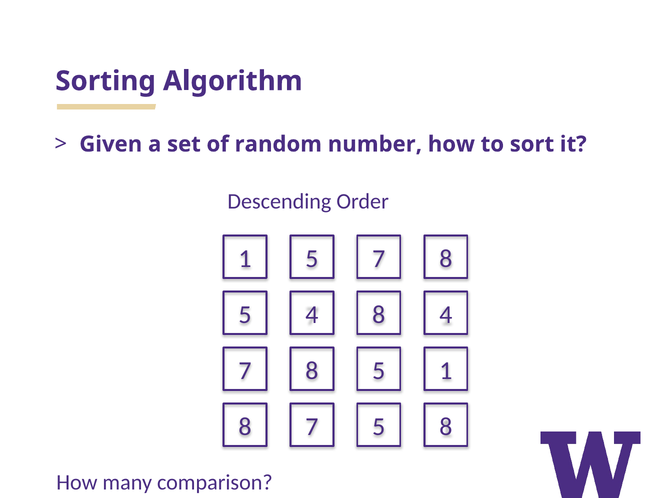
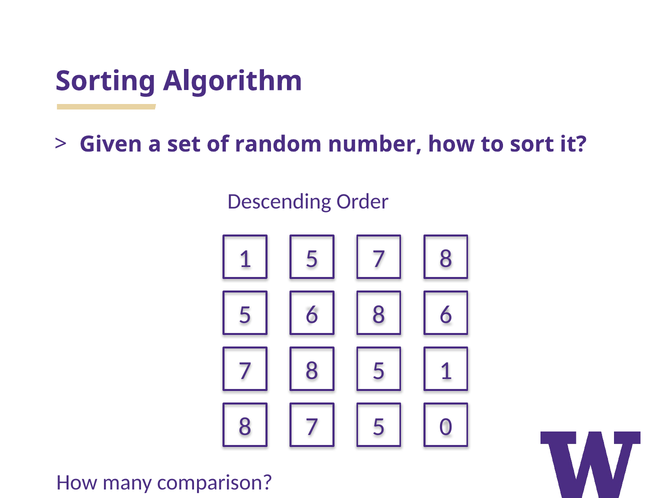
5 4: 4 -> 6 (312, 315)
8 4: 4 -> 6 (446, 315)
5 8: 8 -> 0 (446, 427)
